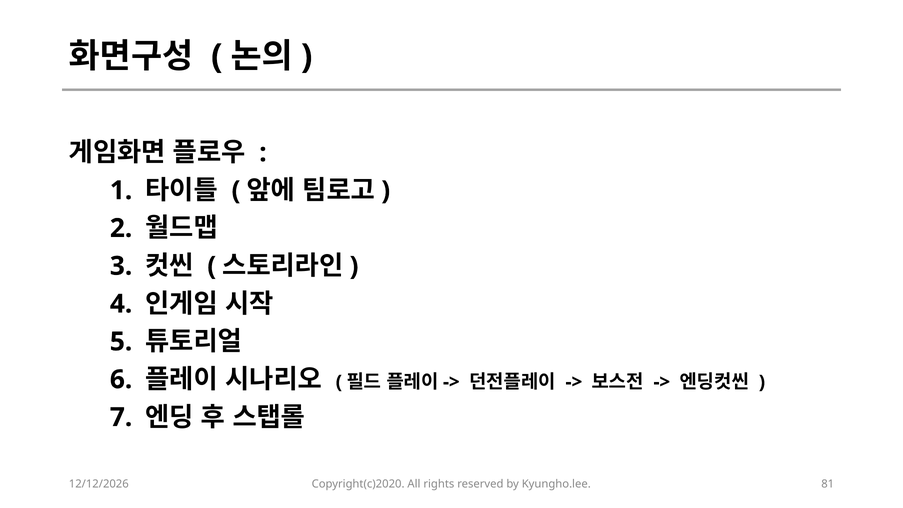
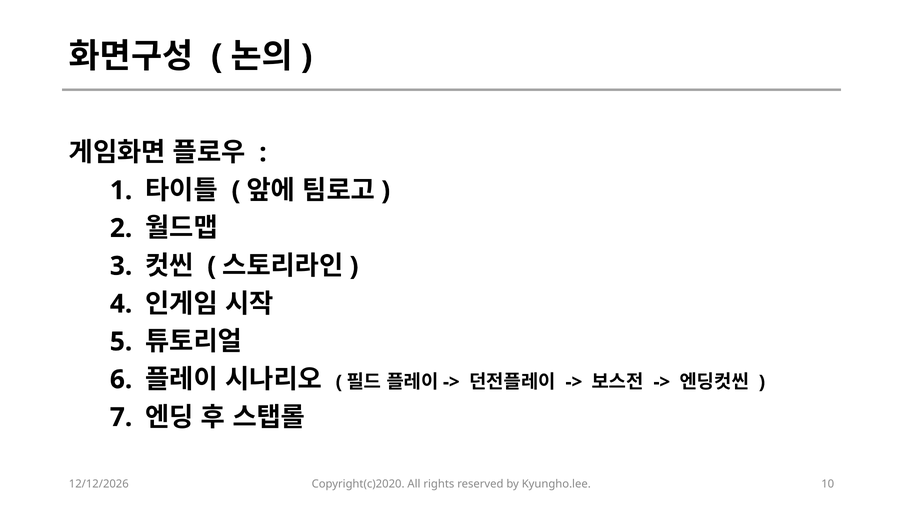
81: 81 -> 10 (828, 484)
